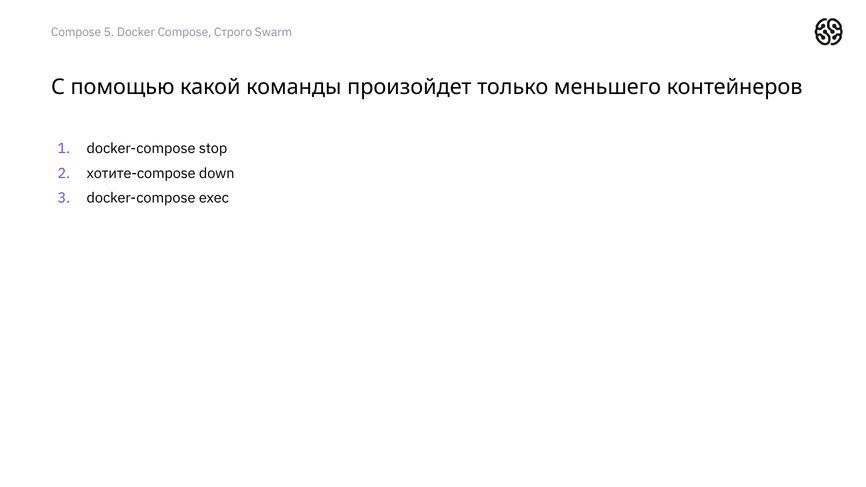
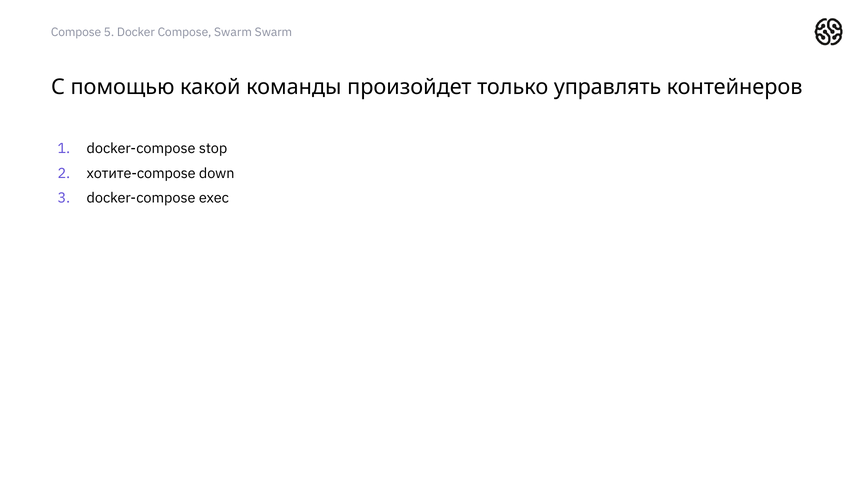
Compose Строго: Строго -> Swarm (233, 32)
меньшего: меньшего -> управлять (608, 87)
